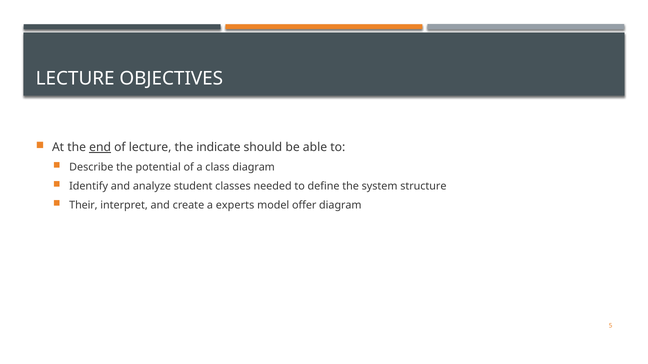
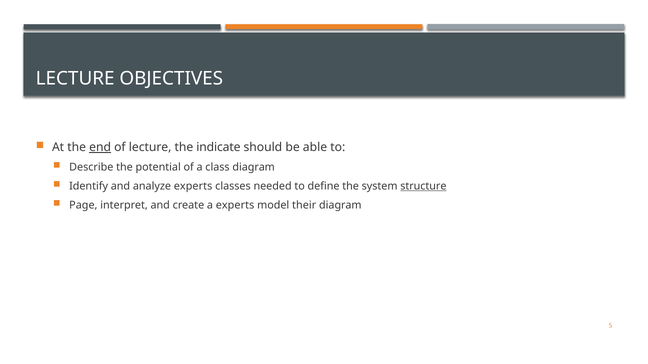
analyze student: student -> experts (193, 186)
structure underline: none -> present (423, 186)
Their: Their -> Page (83, 206)
offer: offer -> their (304, 206)
